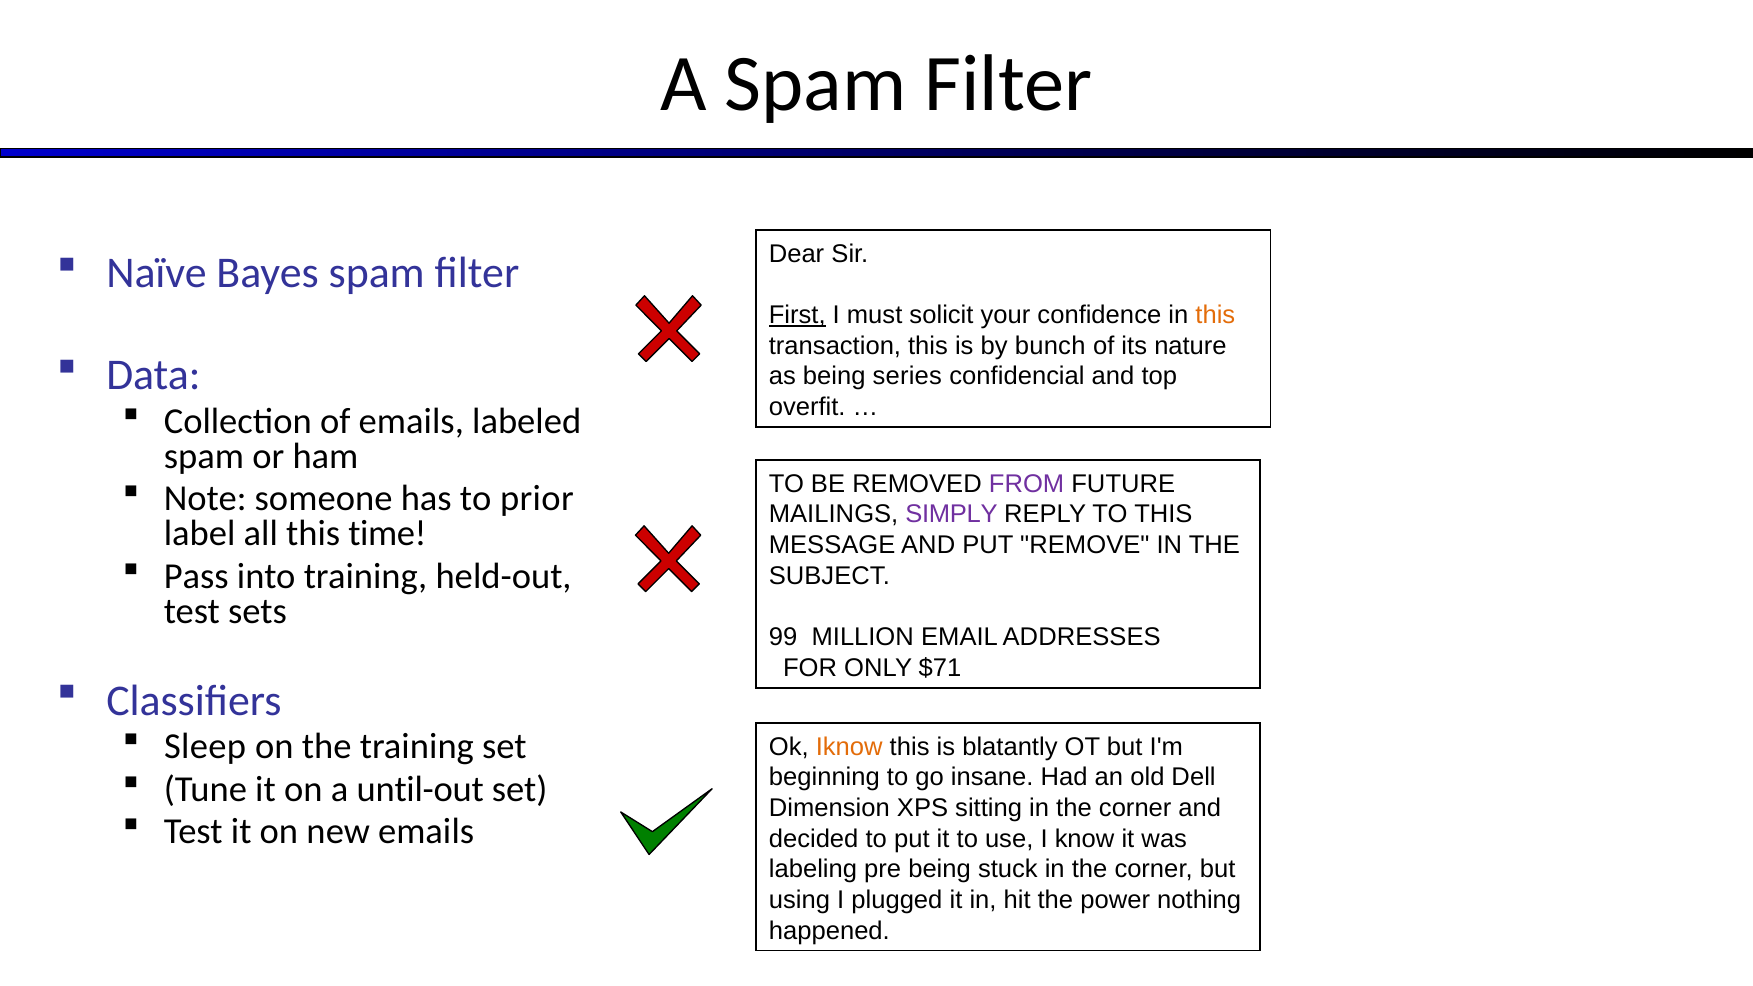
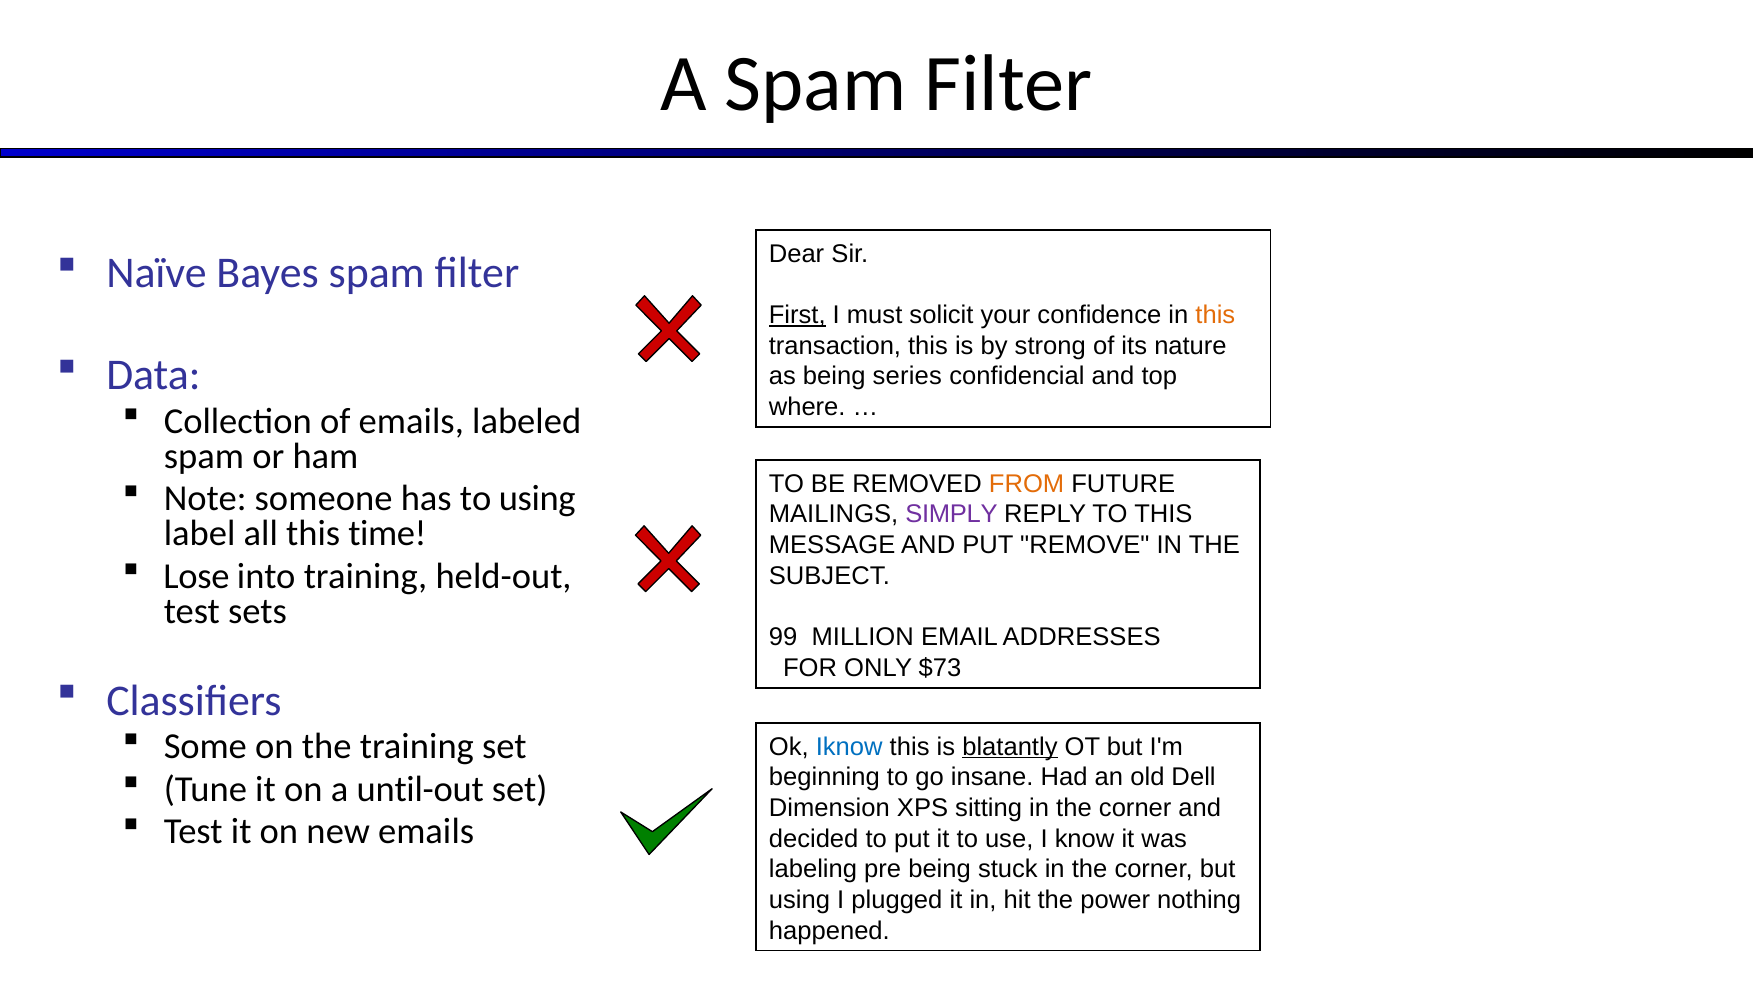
bunch: bunch -> strong (1050, 346)
overfit: overfit -> where (807, 407)
FROM colour: purple -> orange (1027, 484)
to prior: prior -> using (537, 499)
Pass: Pass -> Lose (196, 576)
$71: $71 -> $73 (940, 668)
Sleep: Sleep -> Some (205, 747)
Iknow colour: orange -> blue (849, 747)
blatantly underline: none -> present (1010, 747)
